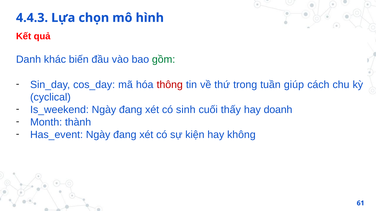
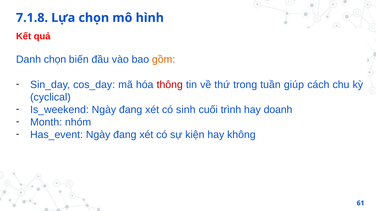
4.4.3: 4.4.3 -> 7.1.8 (32, 18)
khác: khác -> chọn (55, 60)
gồm colour: green -> orange (164, 60)
thấy: thấy -> trình (231, 110)
thành: thành -> nhóm (78, 122)
